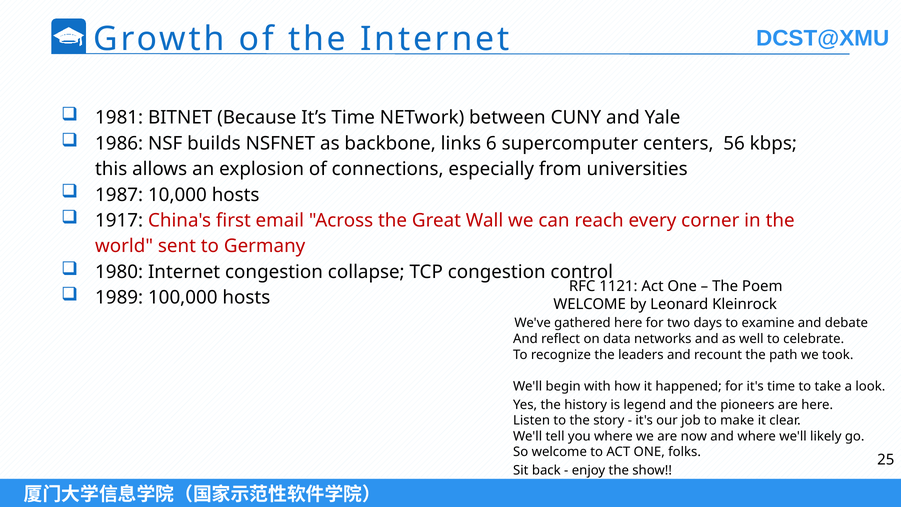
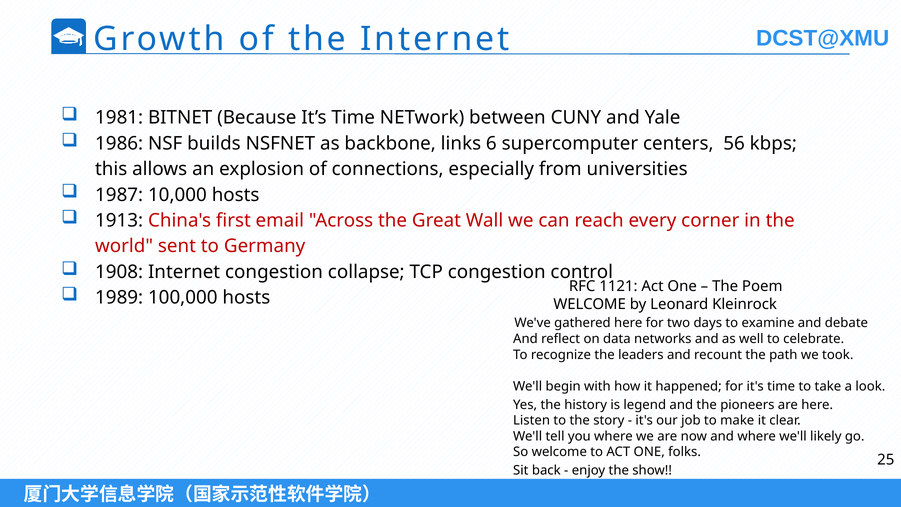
1917: 1917 -> 1913 (119, 220)
1980: 1980 -> 1908 (119, 272)
